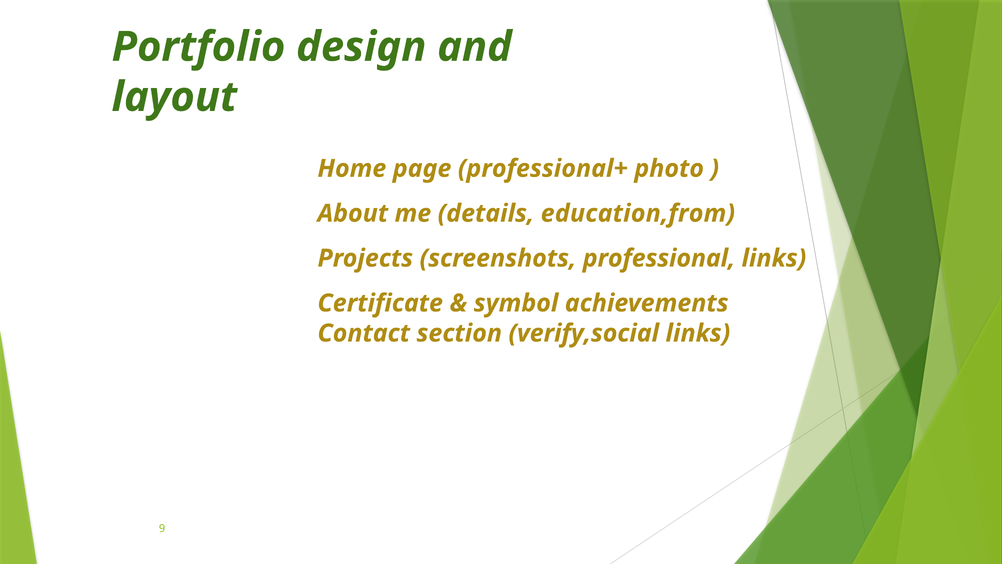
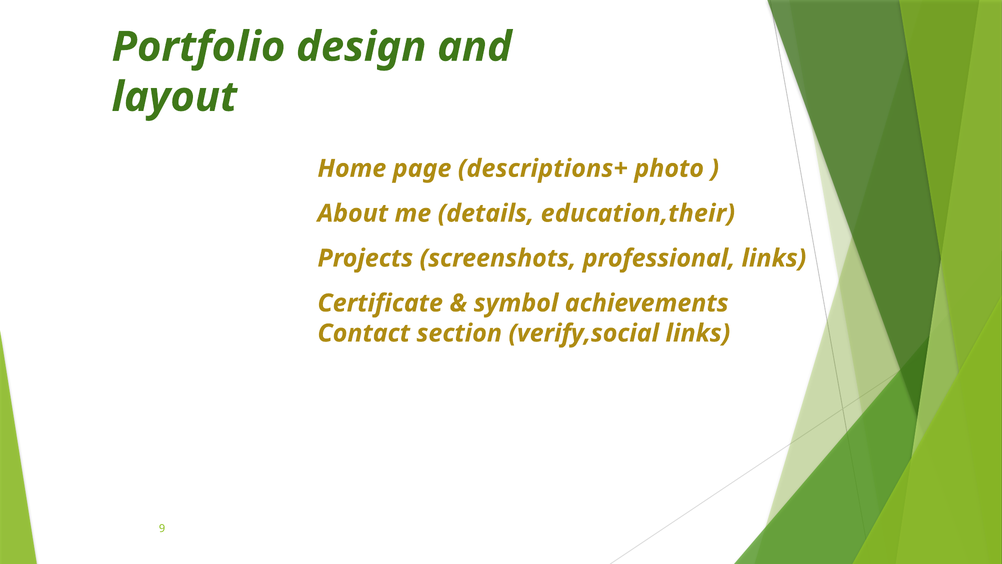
professional+: professional+ -> descriptions+ (543, 168)
education,from: education,from -> education,their (638, 213)
